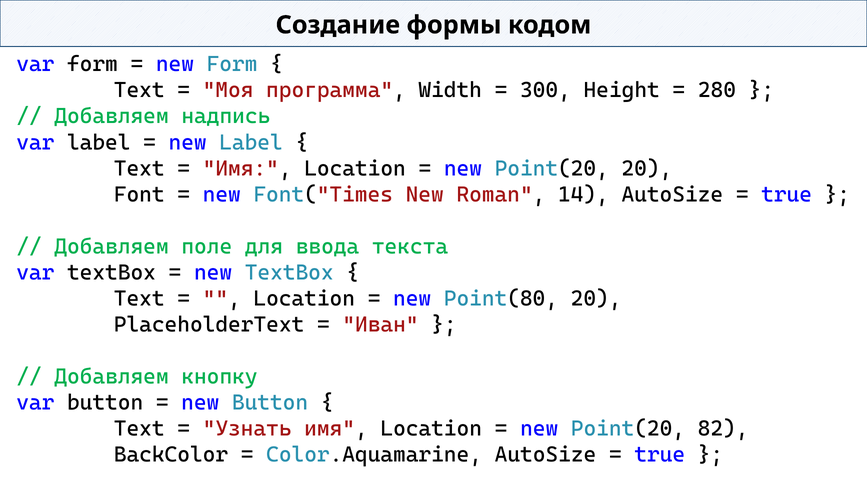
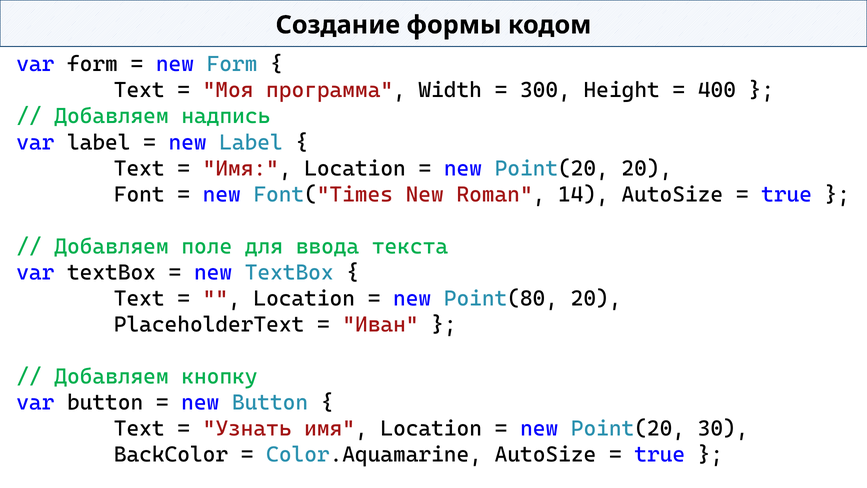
280: 280 -> 400 (717, 90)
82: 82 -> 30 (723, 428)
